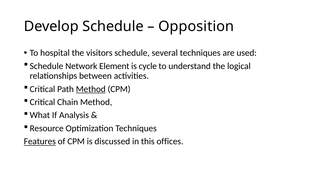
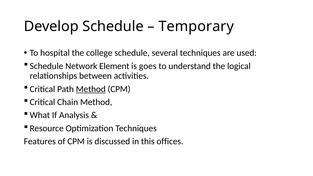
Opposition: Opposition -> Temporary (196, 26)
visitors: visitors -> college (99, 53)
cycle: cycle -> goes (148, 66)
Features underline: present -> none (40, 142)
